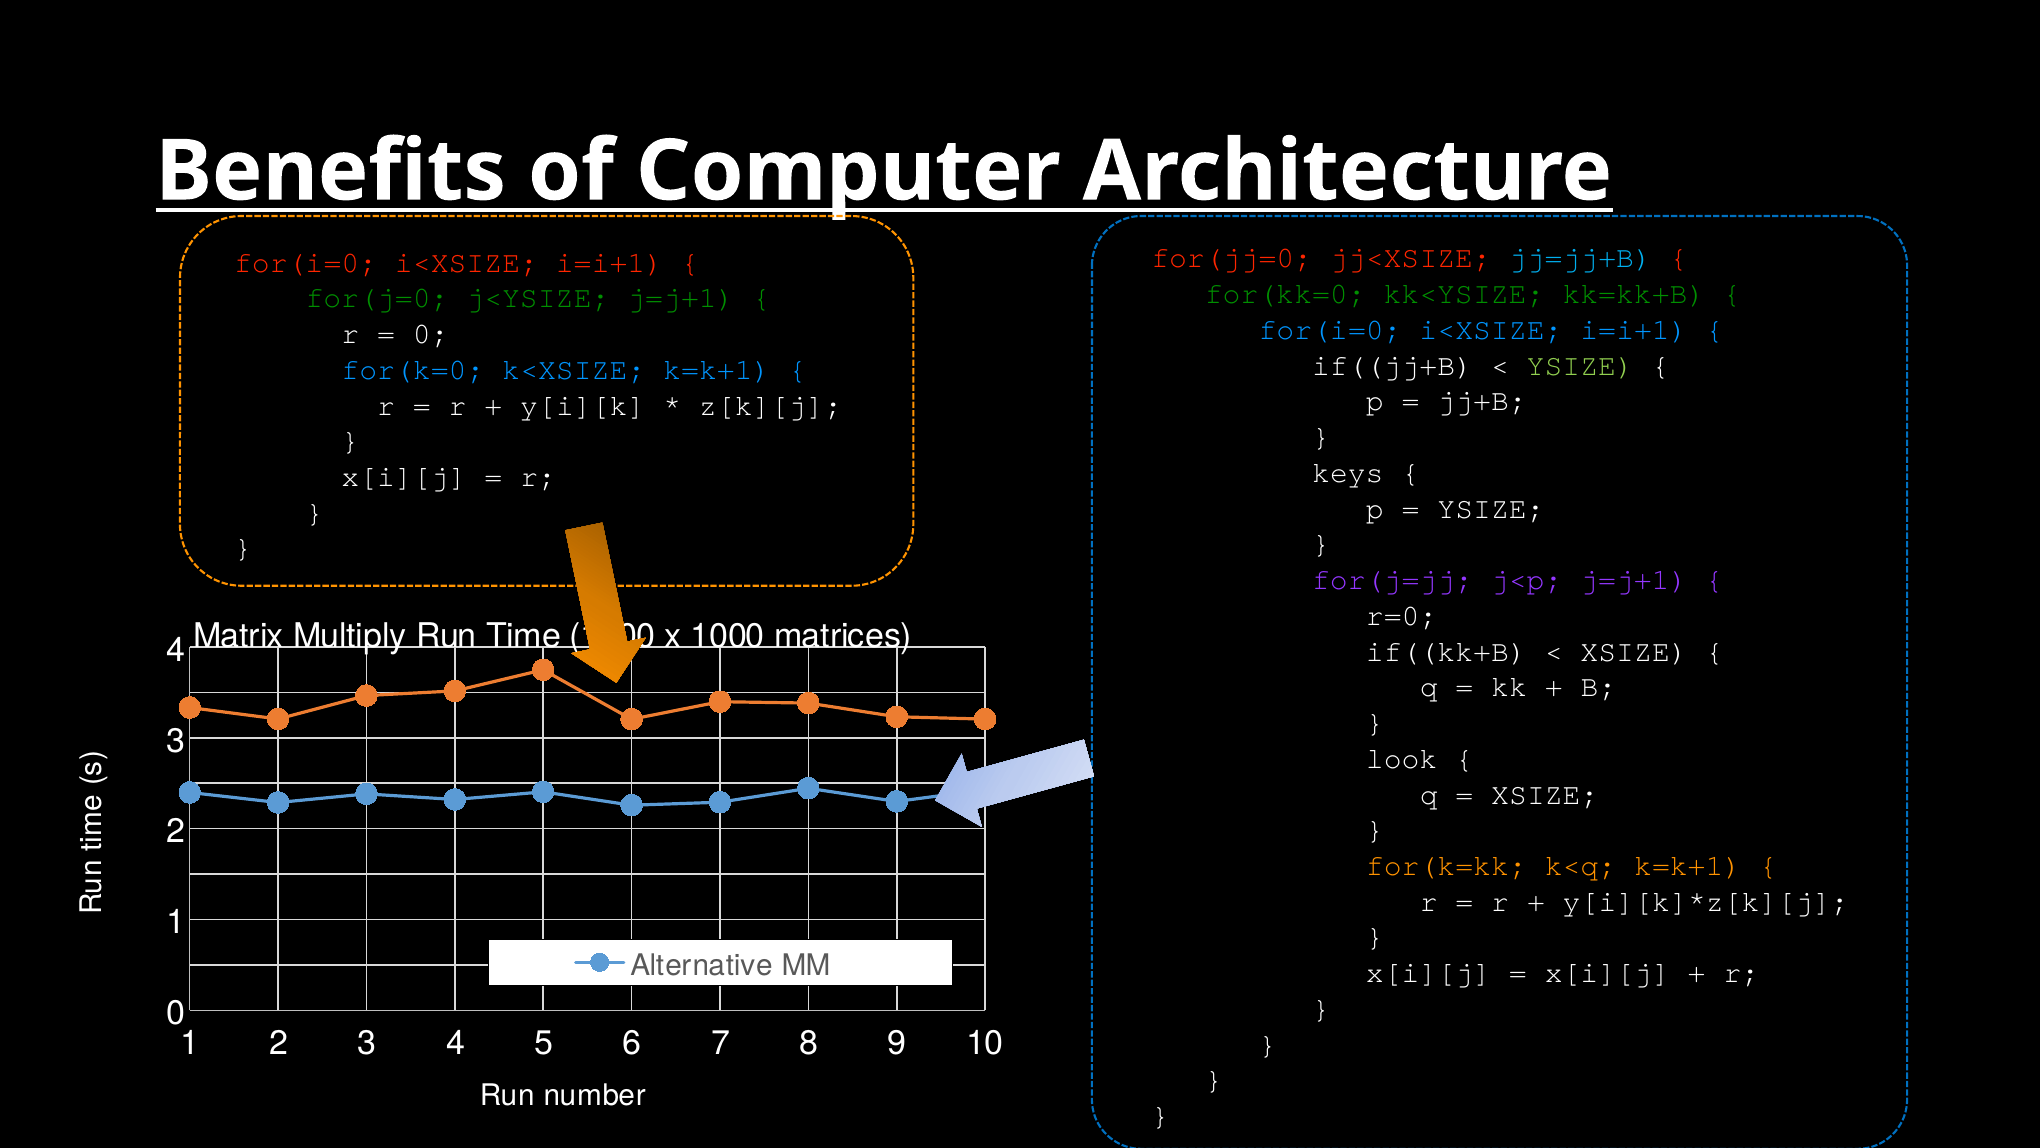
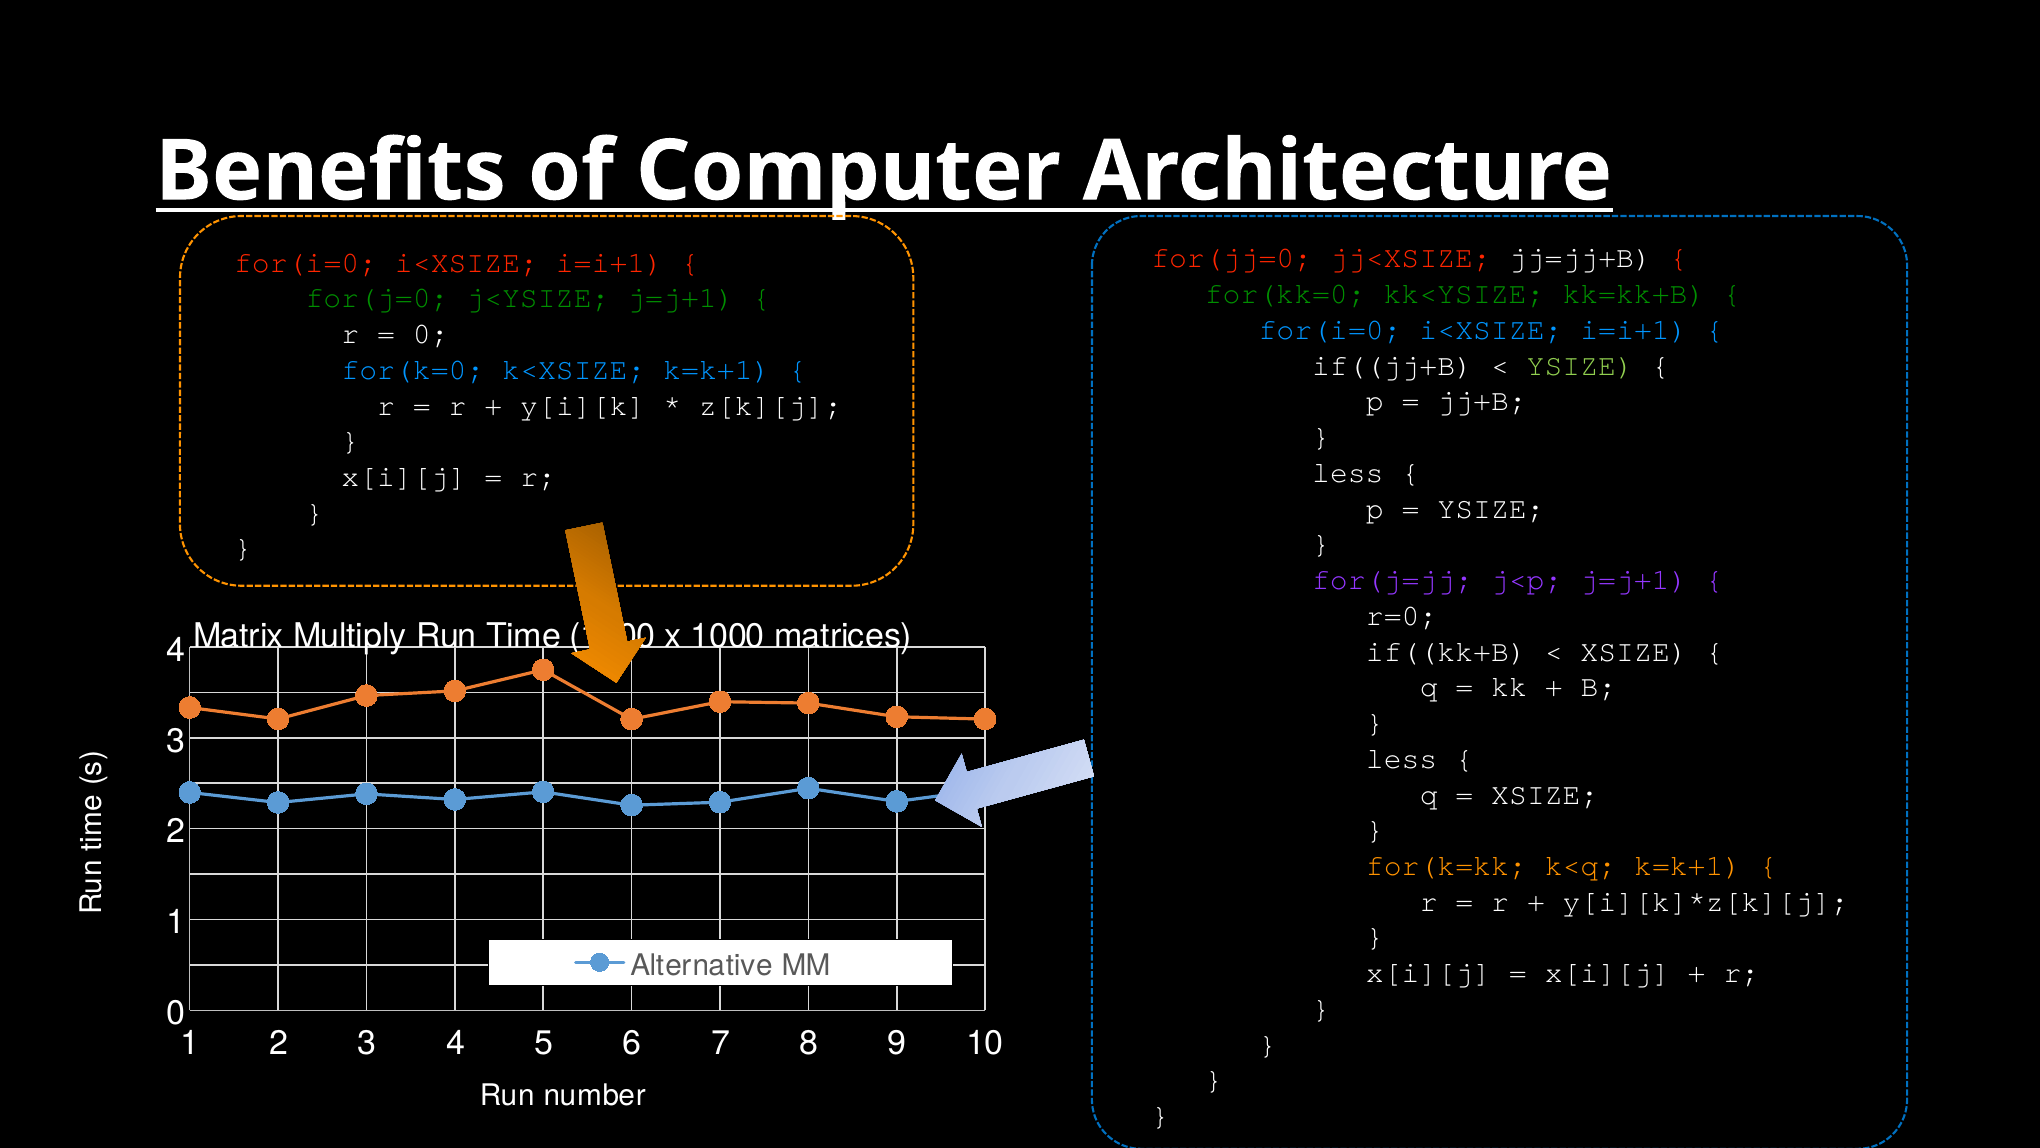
jj=jj+B colour: light blue -> white (1580, 258)
keys: keys -> less (1348, 472)
look: look -> less (1402, 758)
